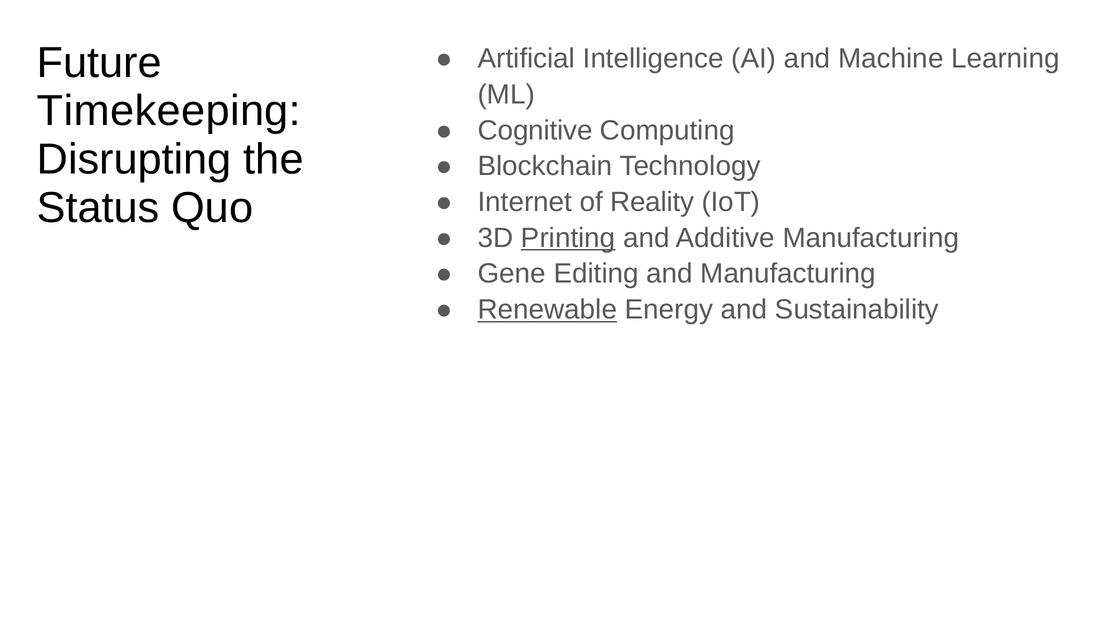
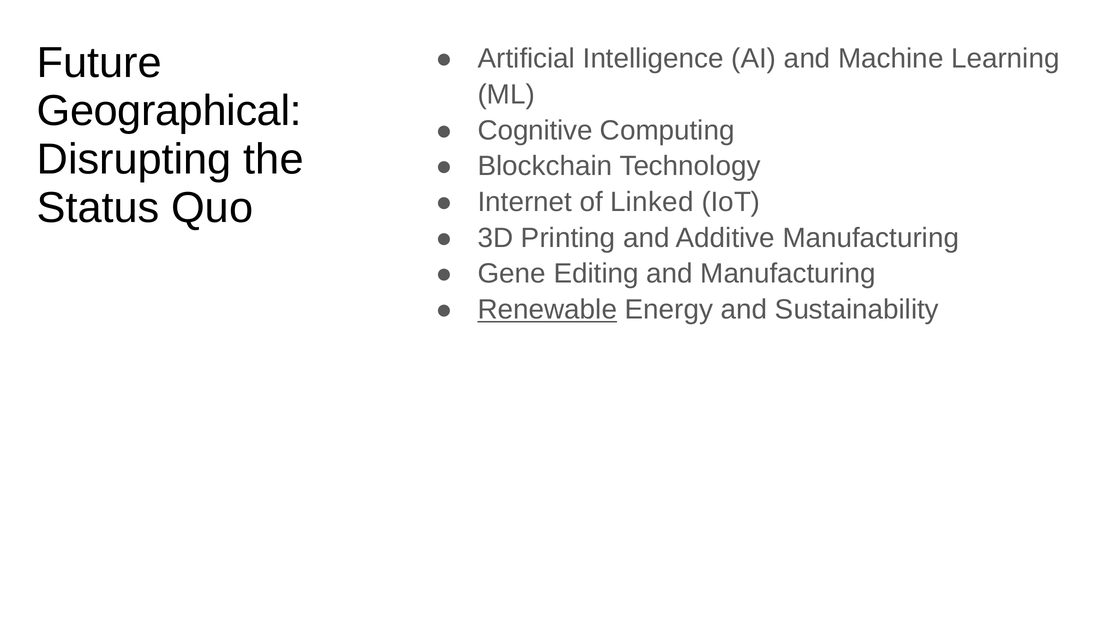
Timekeeping: Timekeeping -> Geographical (169, 111)
Reality: Reality -> Linked (652, 202)
Printing underline: present -> none (568, 238)
